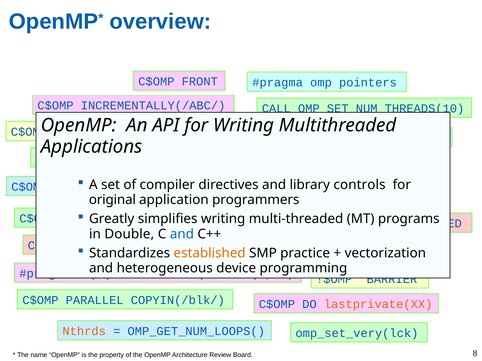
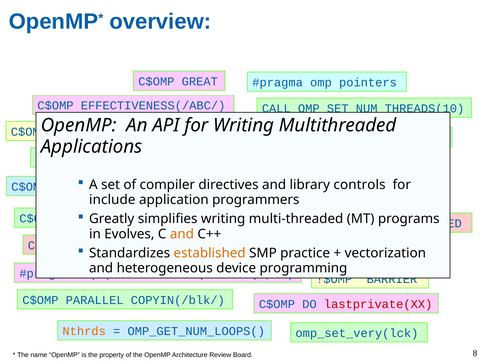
FRONT: FRONT -> GREAT (200, 82)
INCREMENTALLY(/ABC/: INCREMENTALLY(/ABC/ -> EFFECTIVENESS(/ABC/ (153, 106)
original: original -> include (112, 200)
Double: Double -> Evolves (129, 234)
and colour: blue -> orange (182, 234)
lastprivate(XX colour: orange -> red (378, 305)
